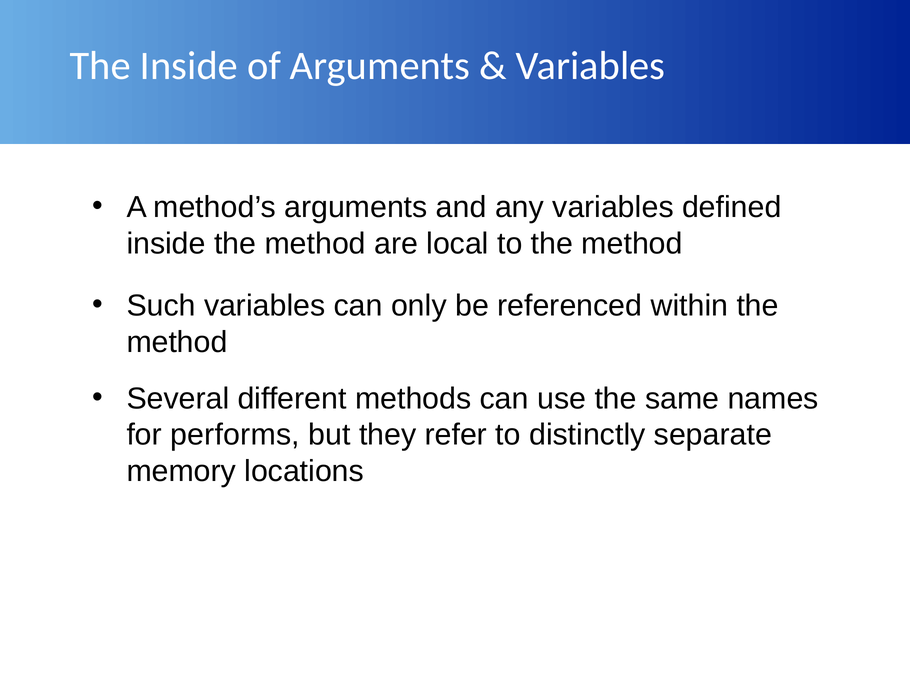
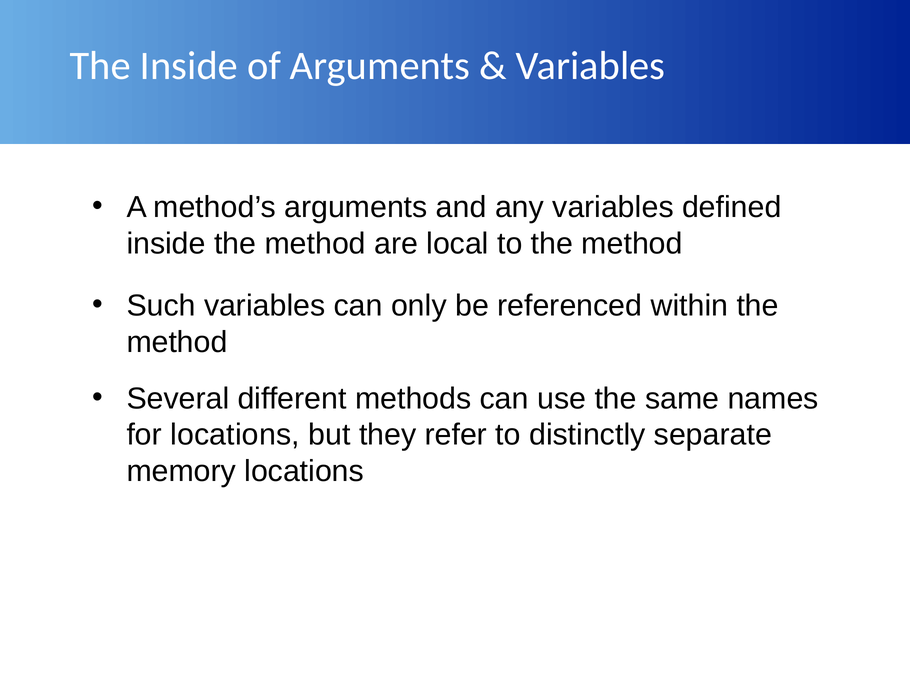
for performs: performs -> locations (235, 435)
